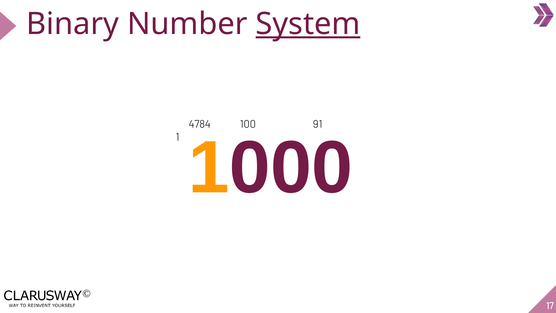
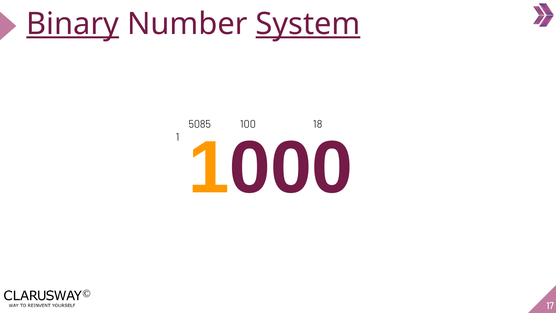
Binary underline: none -> present (73, 24)
4784: 4784 -> 5085 (200, 124)
91: 91 -> 18 (318, 124)
